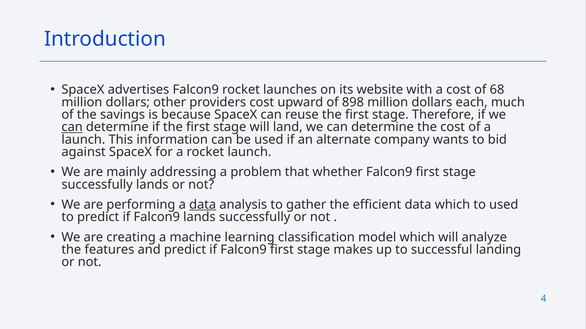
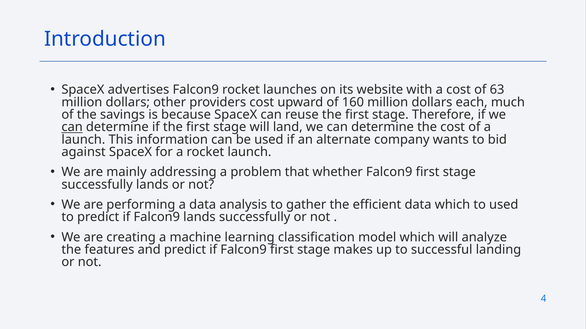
68: 68 -> 63 (497, 90)
898: 898 -> 160 (353, 102)
data underline: present -> none (203, 205)
